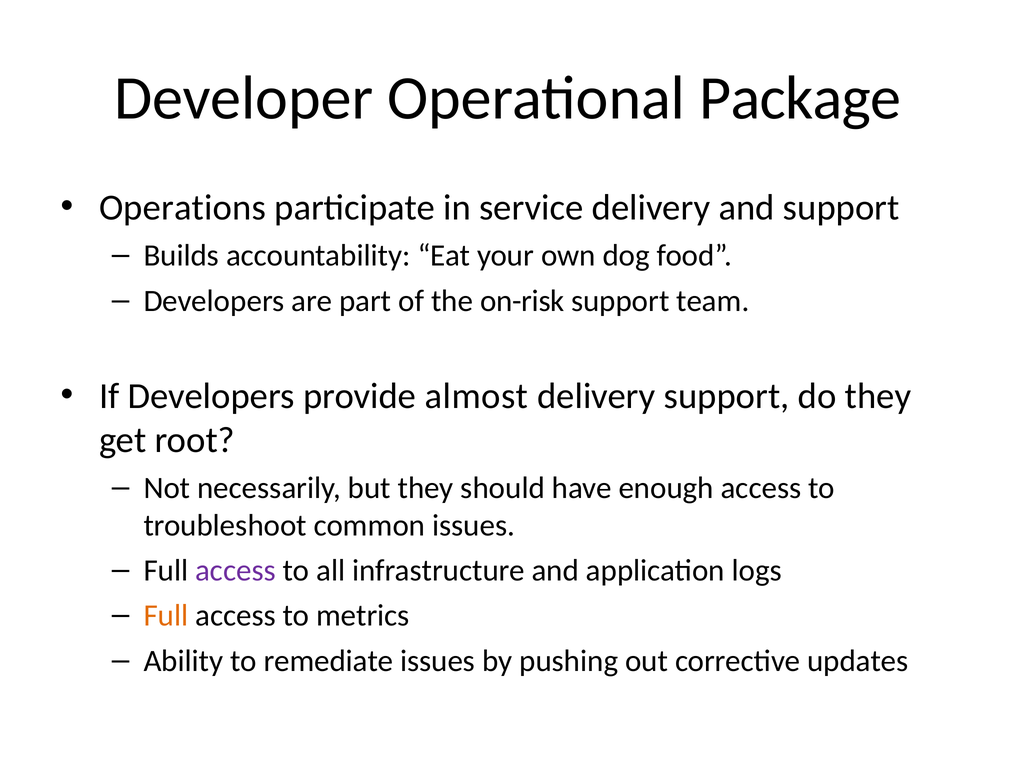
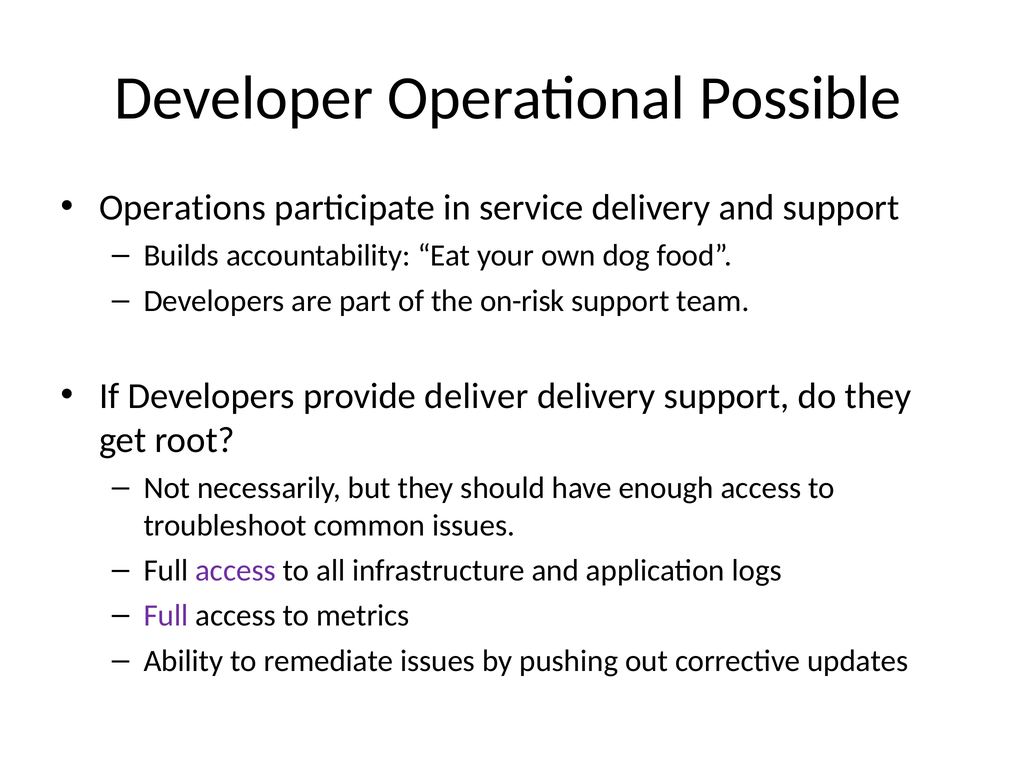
Package: Package -> Possible (800, 98)
almost: almost -> deliver (476, 396)
Full colour: orange -> purple (166, 616)
